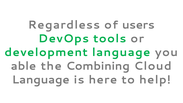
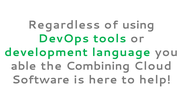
users: users -> using (138, 25)
Language: Language -> Software (41, 80)
